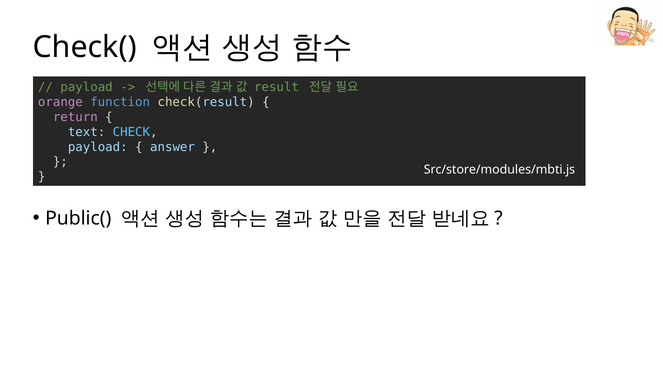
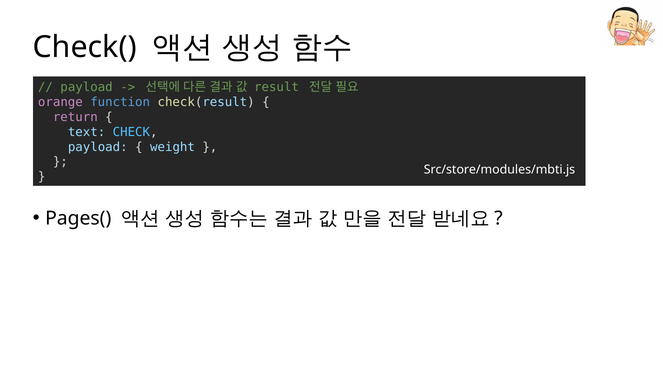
answer: answer -> weight (173, 147)
Public(: Public( -> Pages( (78, 218)
